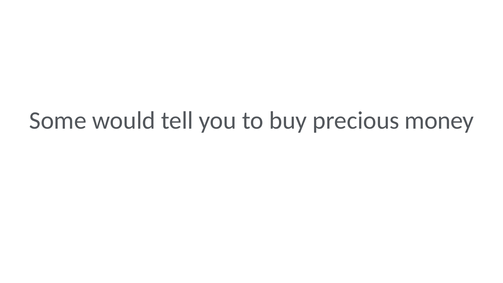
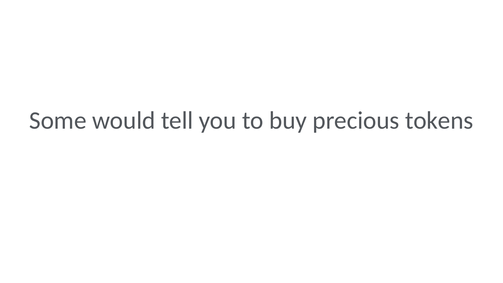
money: money -> tokens (439, 120)
